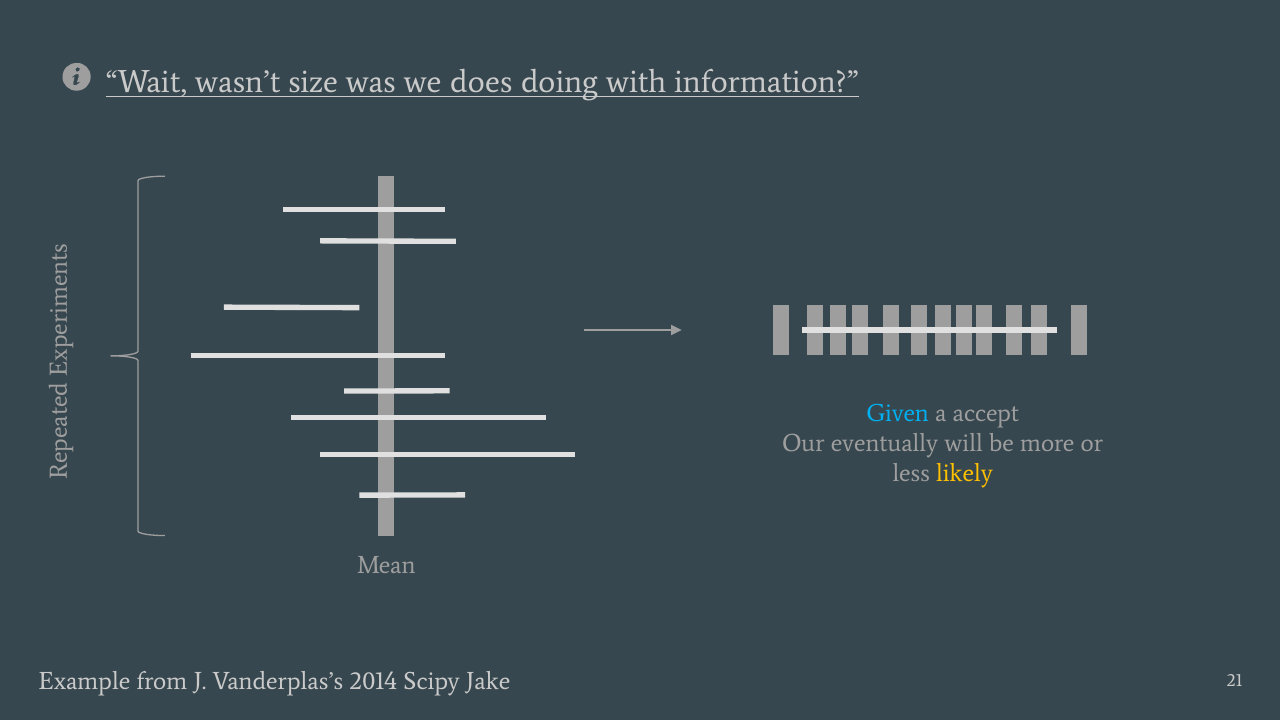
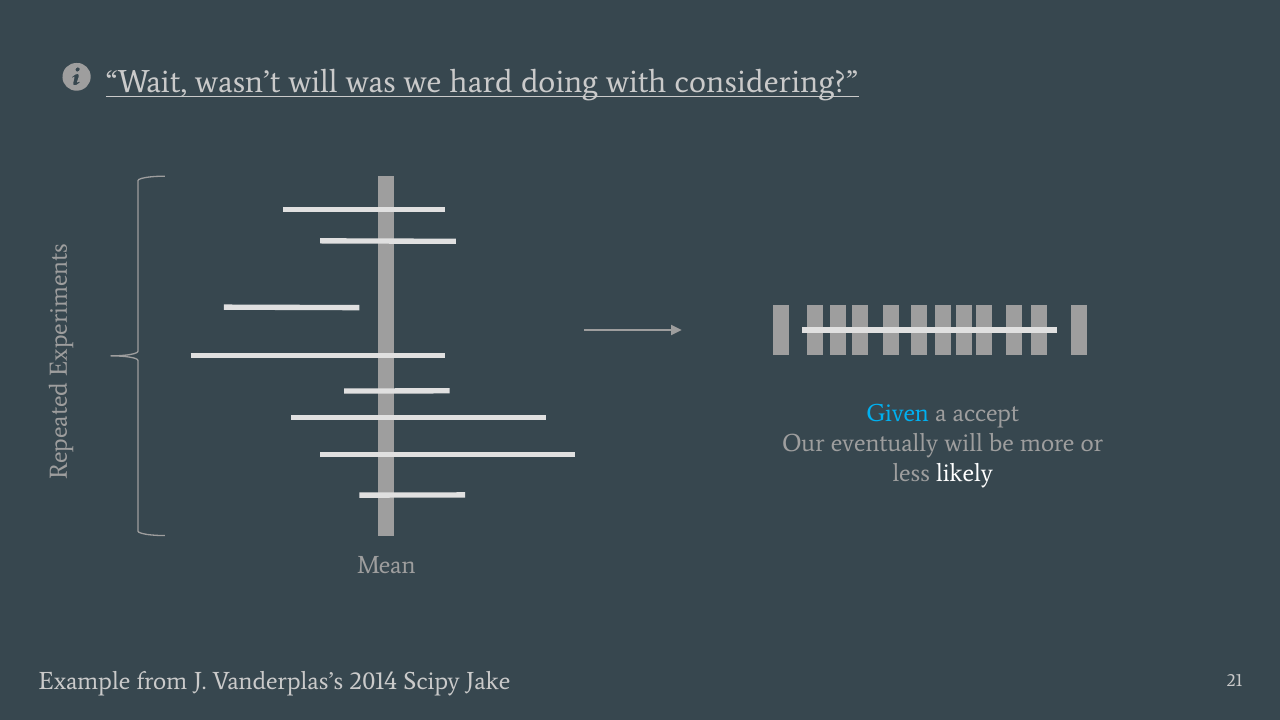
wasn’t size: size -> will (313, 82)
does: does -> hard (481, 82)
information: information -> considering (766, 82)
likely colour: yellow -> white (964, 473)
